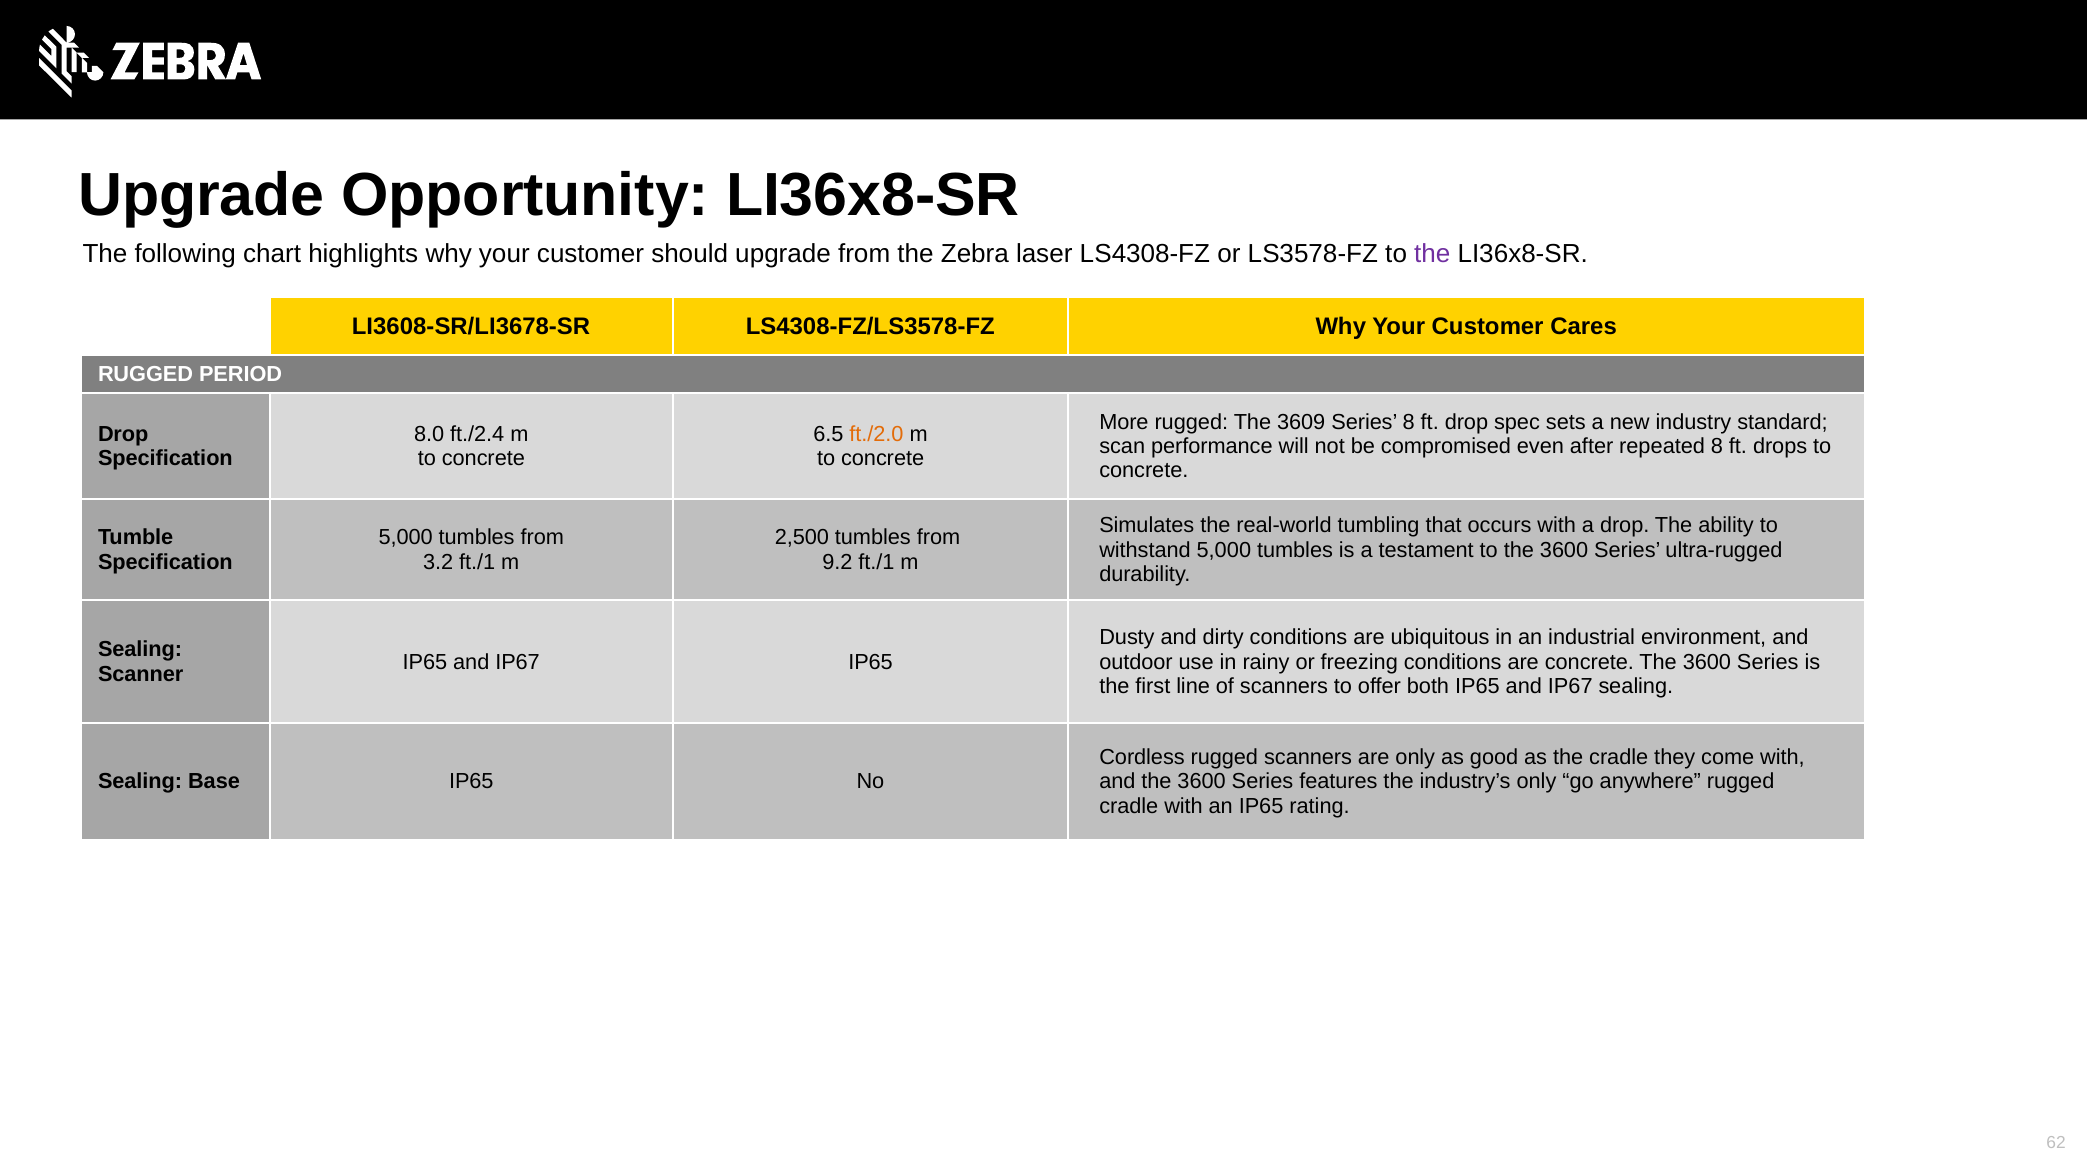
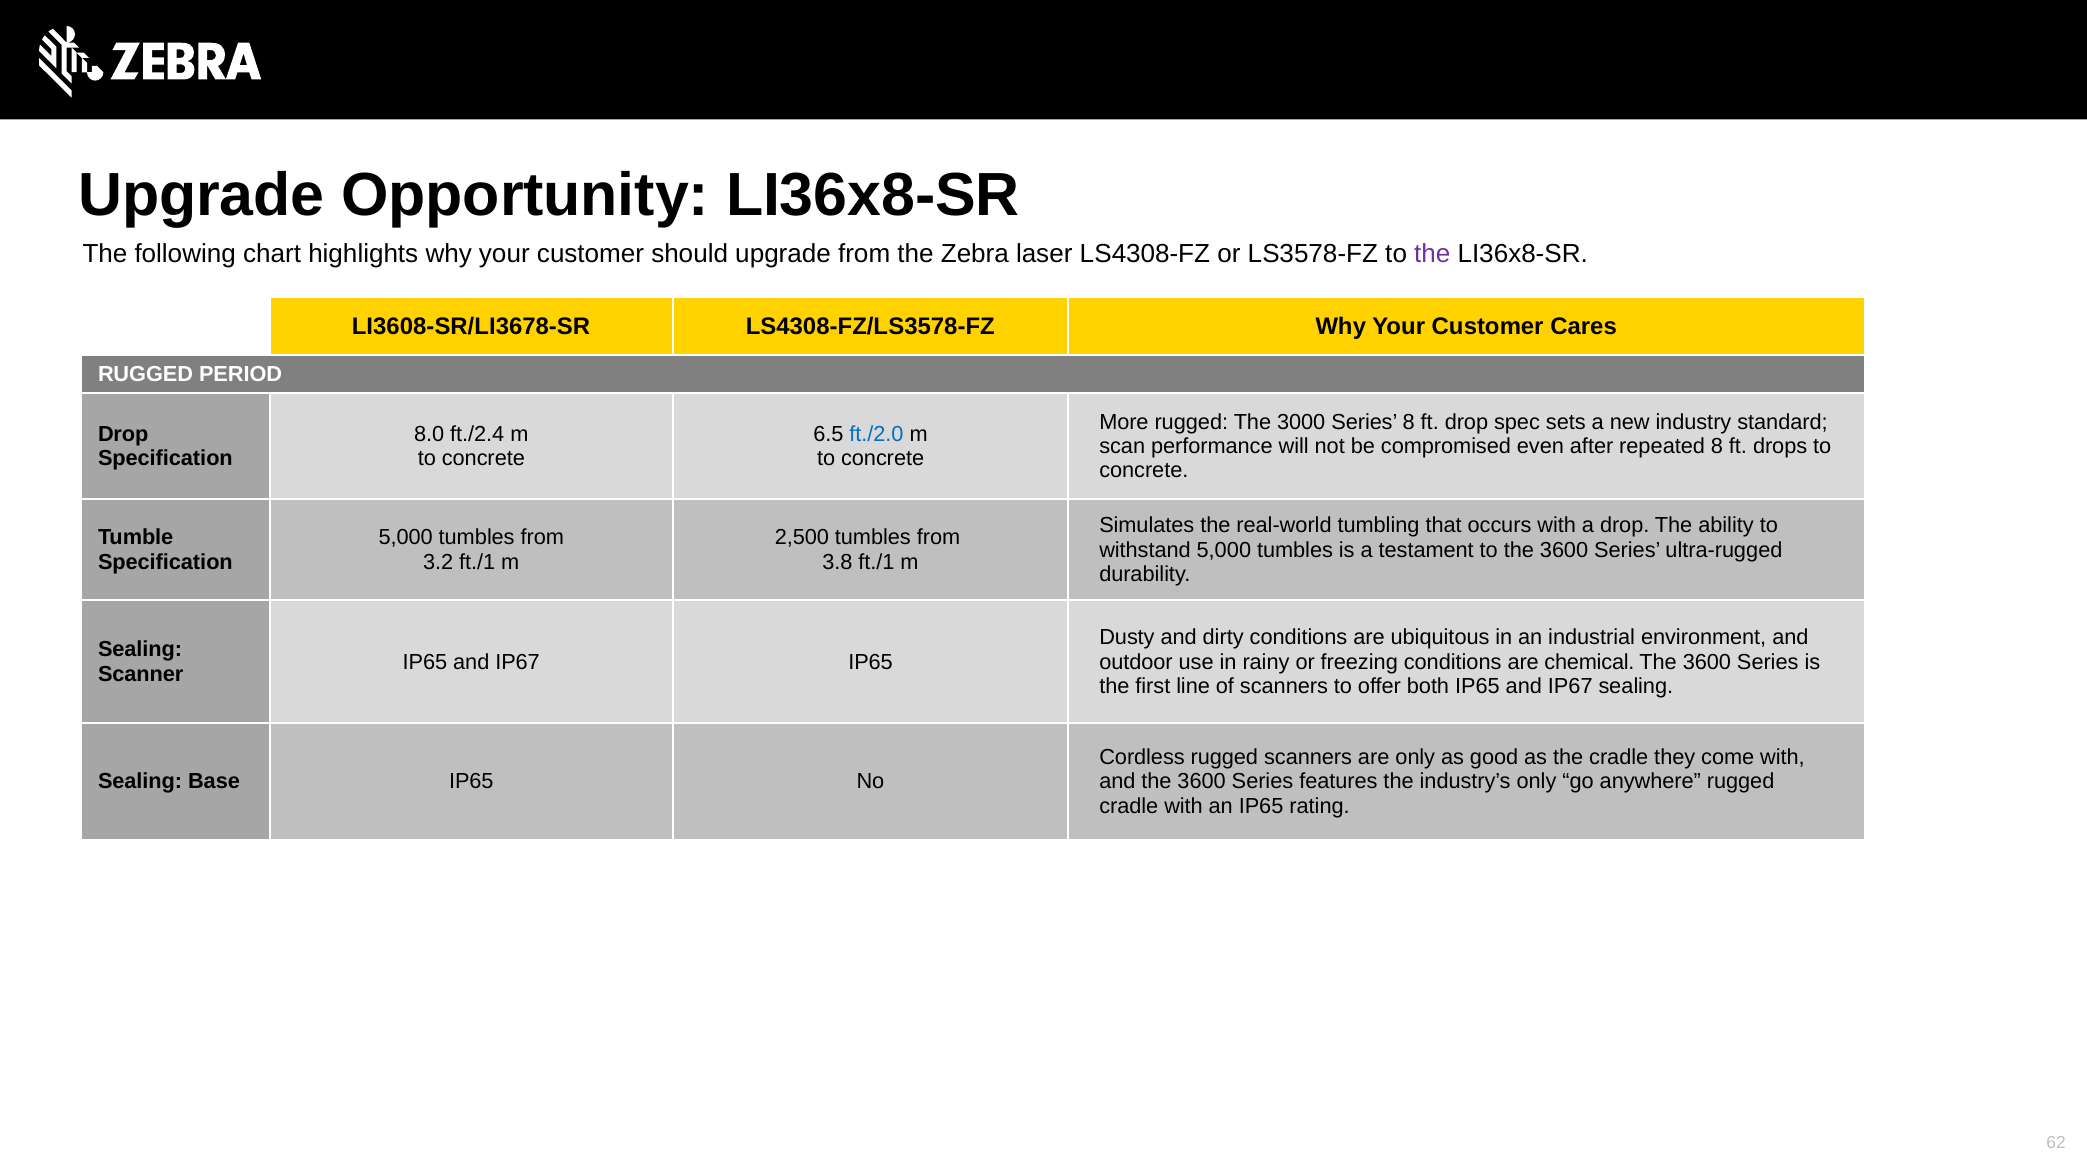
3609: 3609 -> 3000 (1301, 422)
ft./2.0 colour: orange -> blue (877, 434)
9.2: 9.2 -> 3.8 (837, 562)
are concrete: concrete -> chemical (1589, 662)
